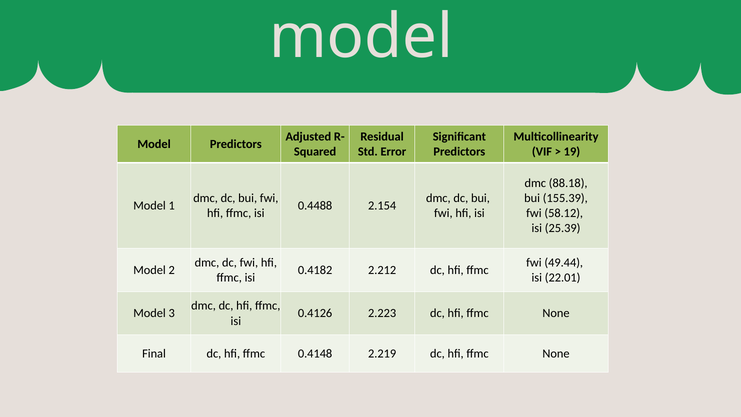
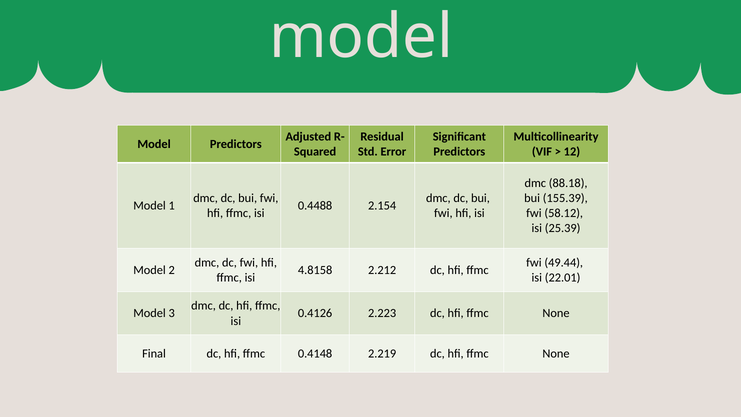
19: 19 -> 12 (572, 152)
0.4182: 0.4182 -> 4.8158 (315, 270)
